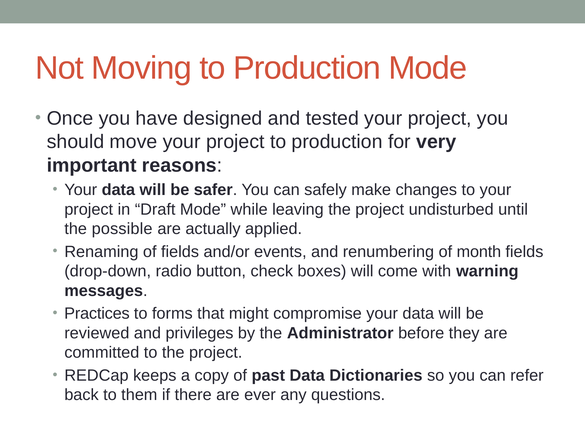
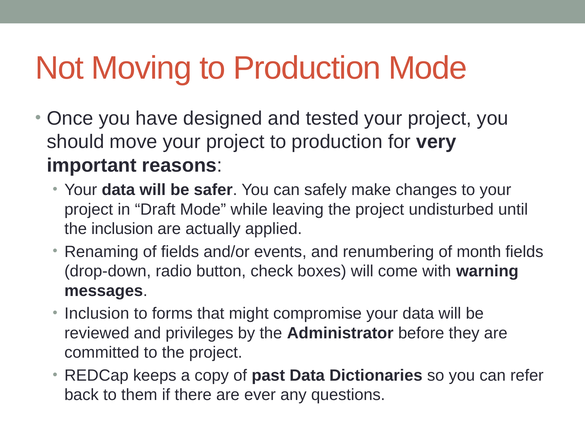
the possible: possible -> inclusion (122, 229)
Practices: Practices -> Inclusion (97, 313)
